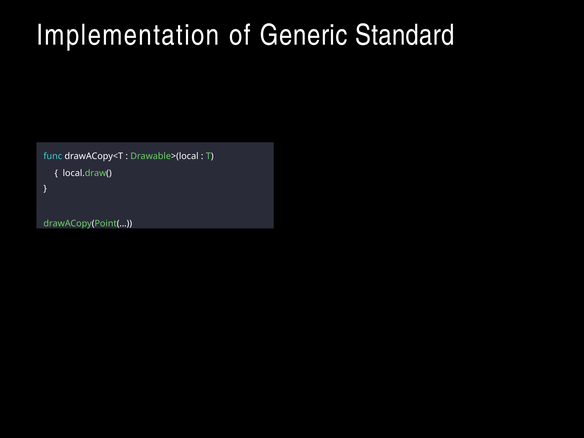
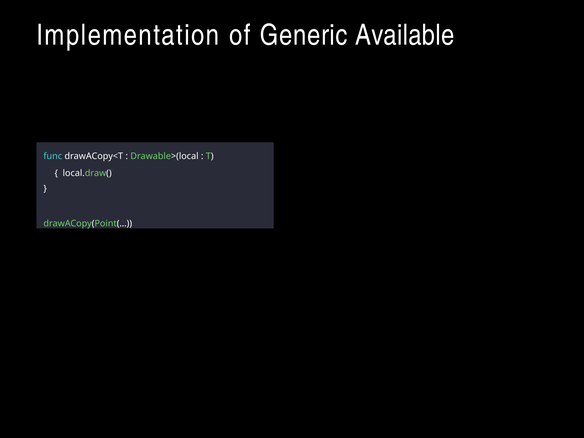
Standard: Standard -> Available (405, 35)
